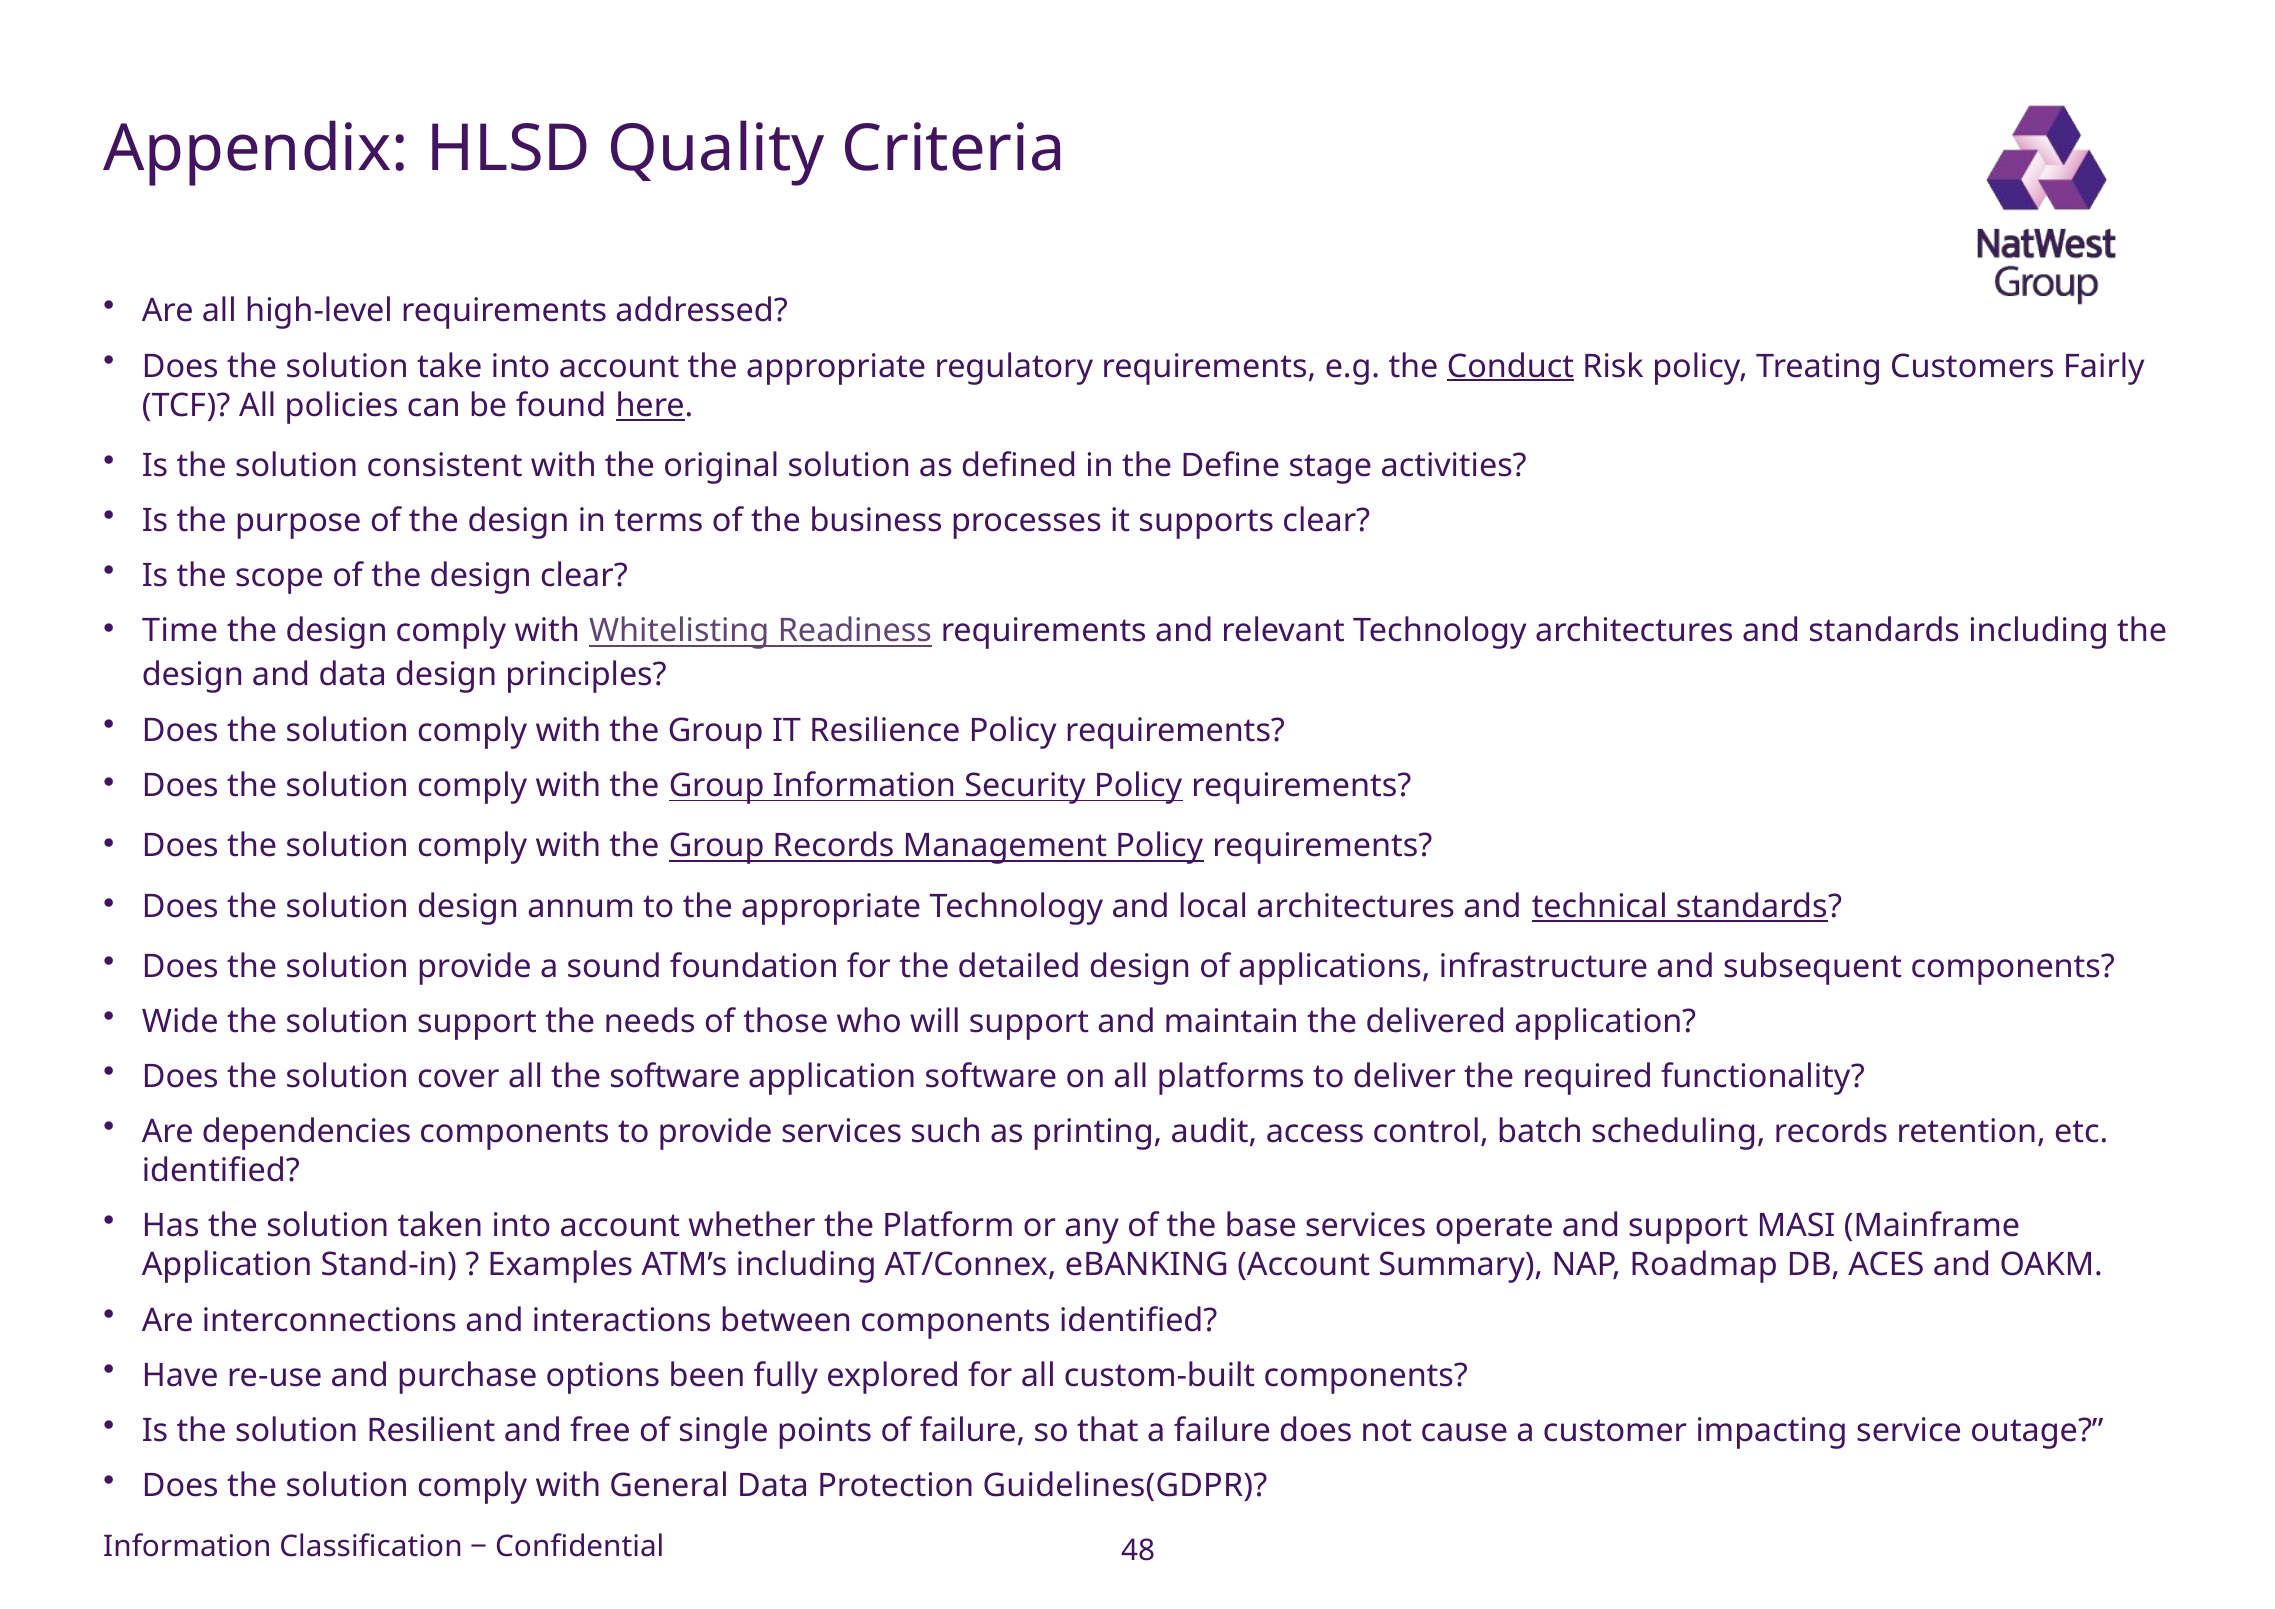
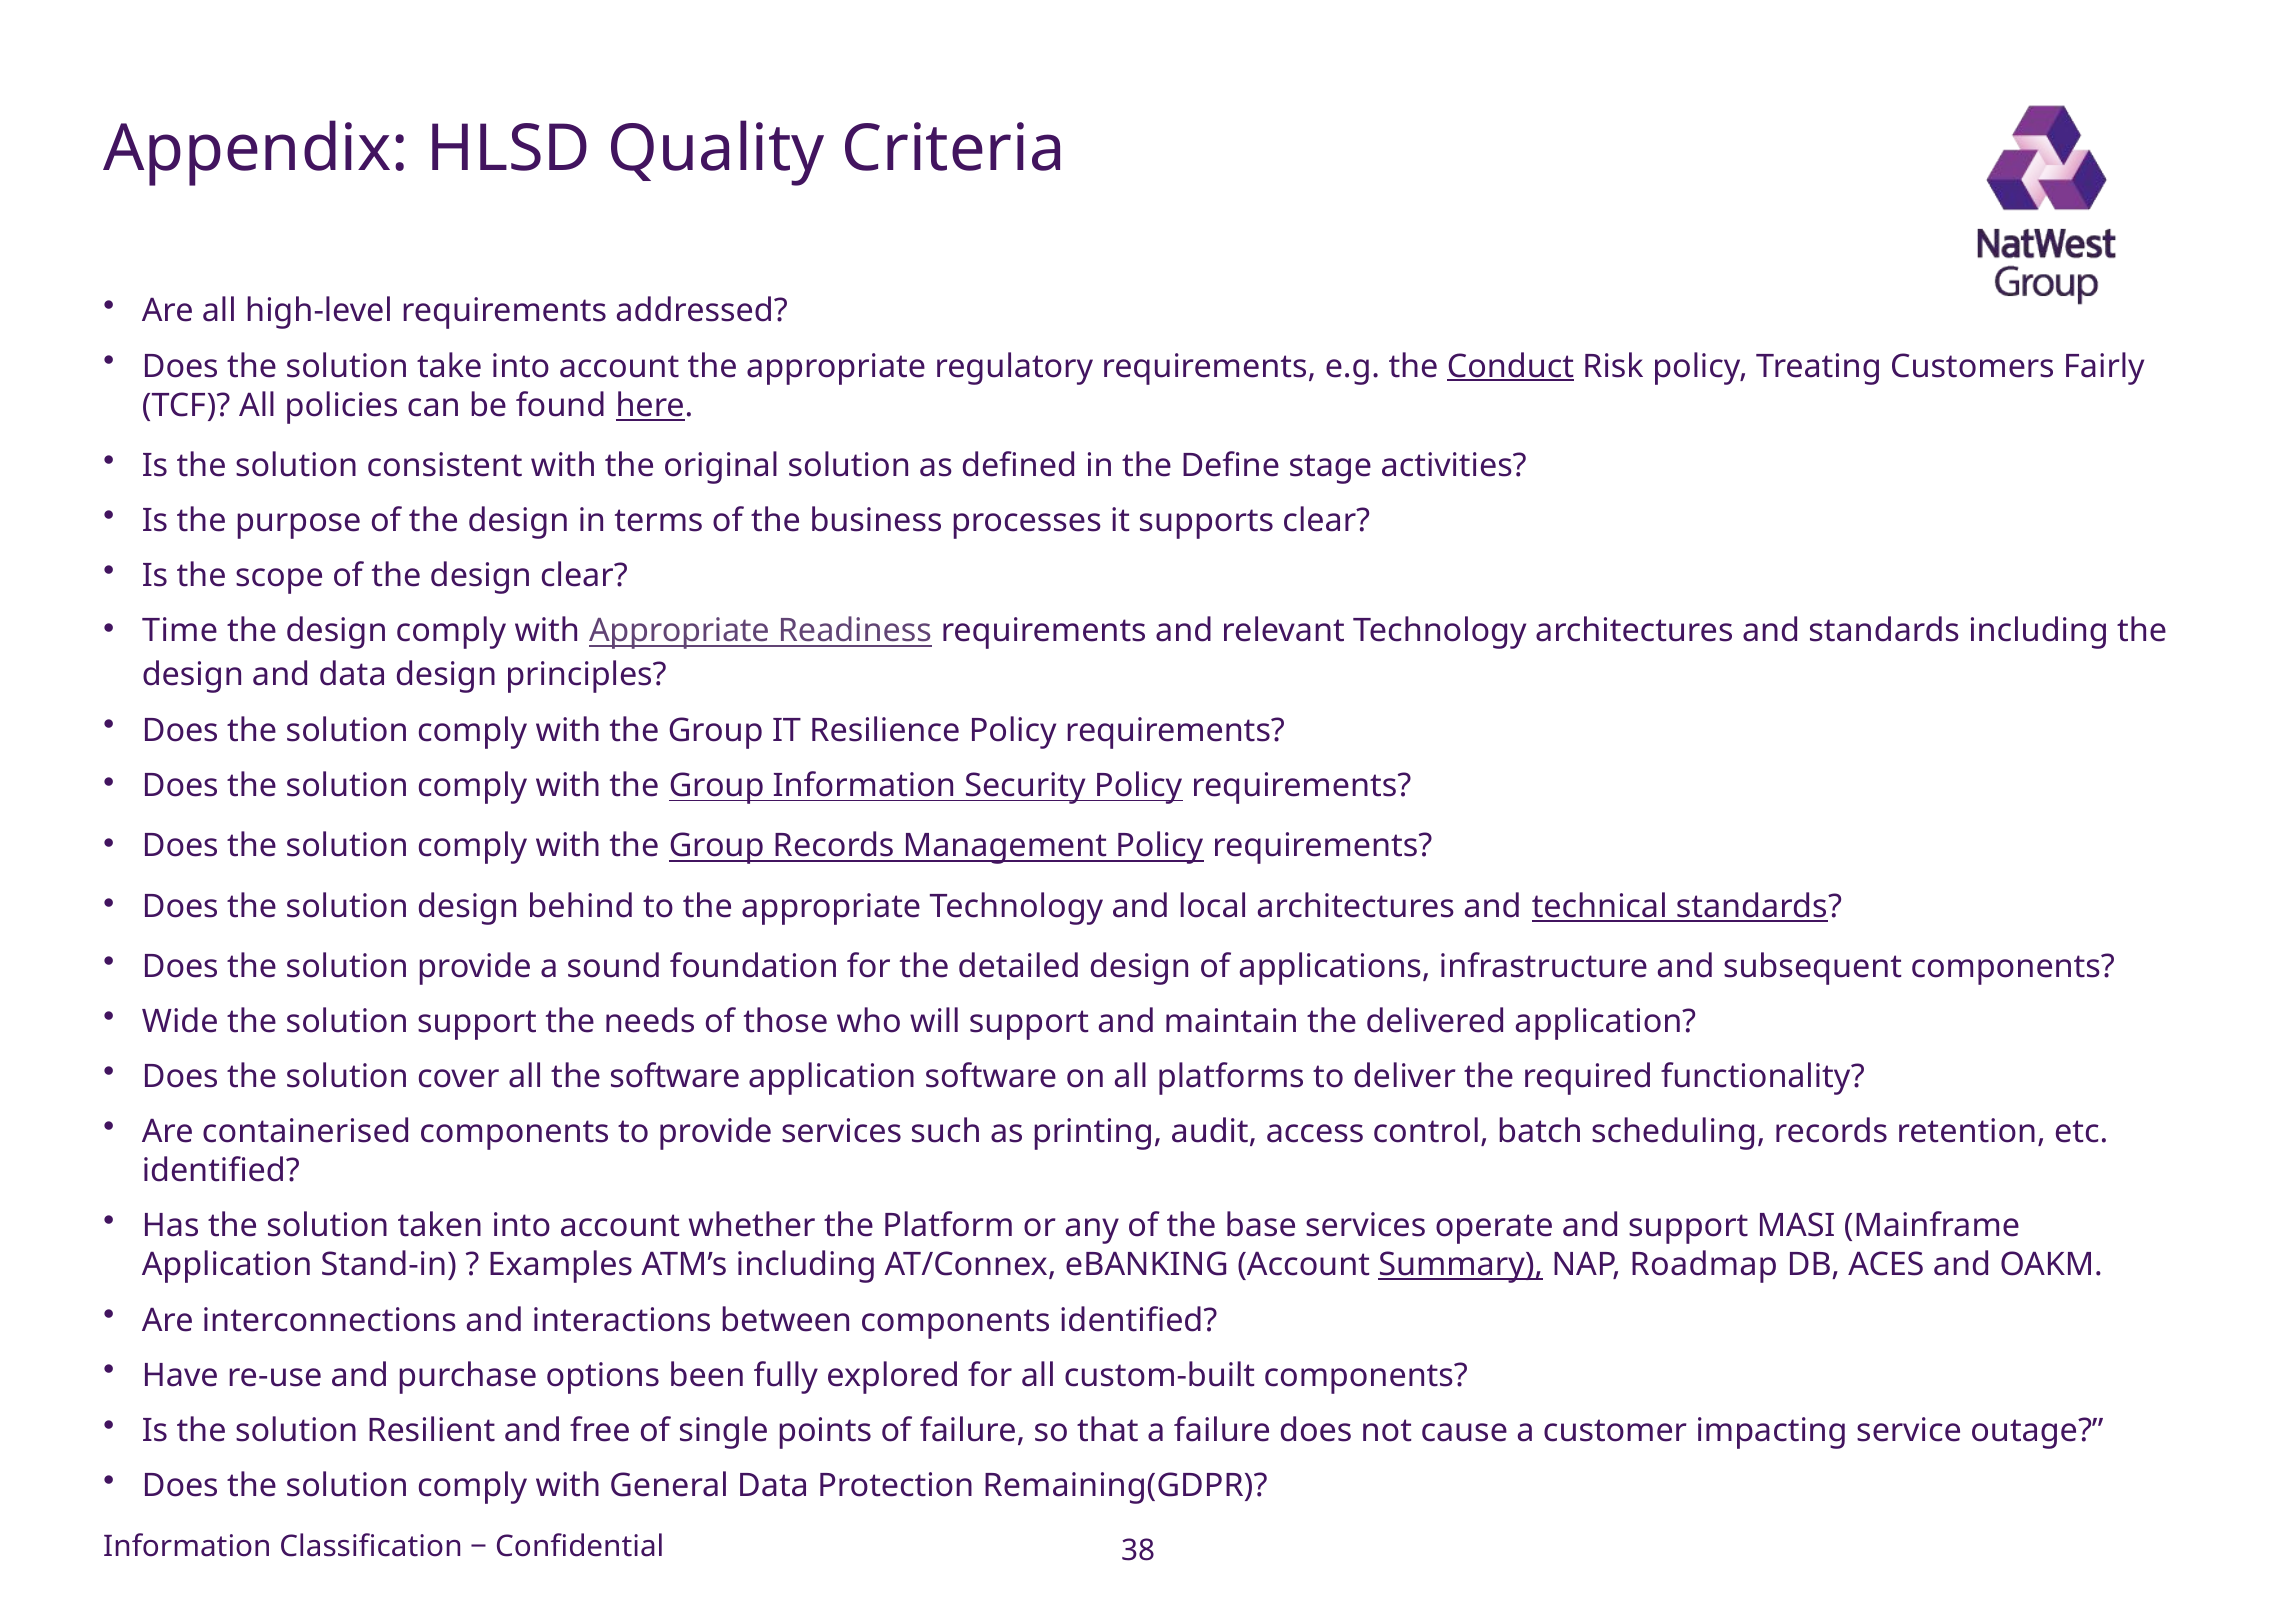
with Whitelisting: Whitelisting -> Appropriate (679, 631)
annum: annum -> behind (581, 906)
dependencies: dependencies -> containerised (306, 1132)
Summary underline: none -> present (1461, 1265)
Guidelines(GDPR: Guidelines(GDPR -> Remaining(GDPR (1125, 1485)
48: 48 -> 38 (1138, 1551)
